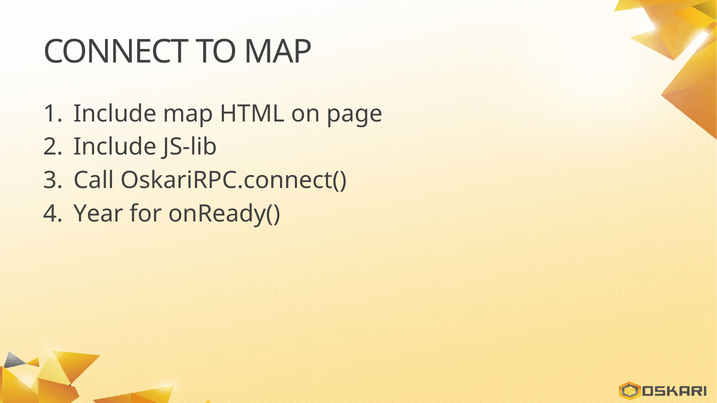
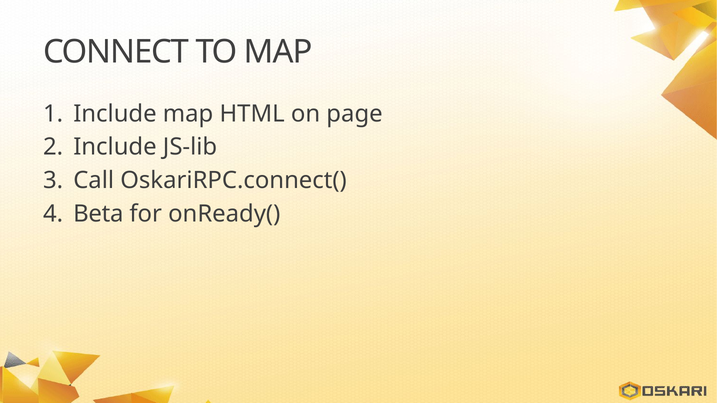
Year: Year -> Beta (98, 214)
